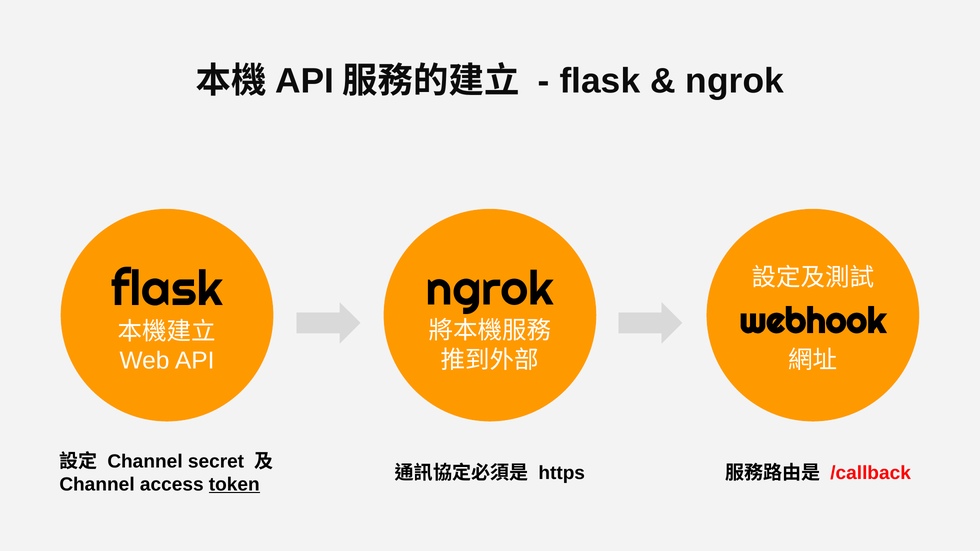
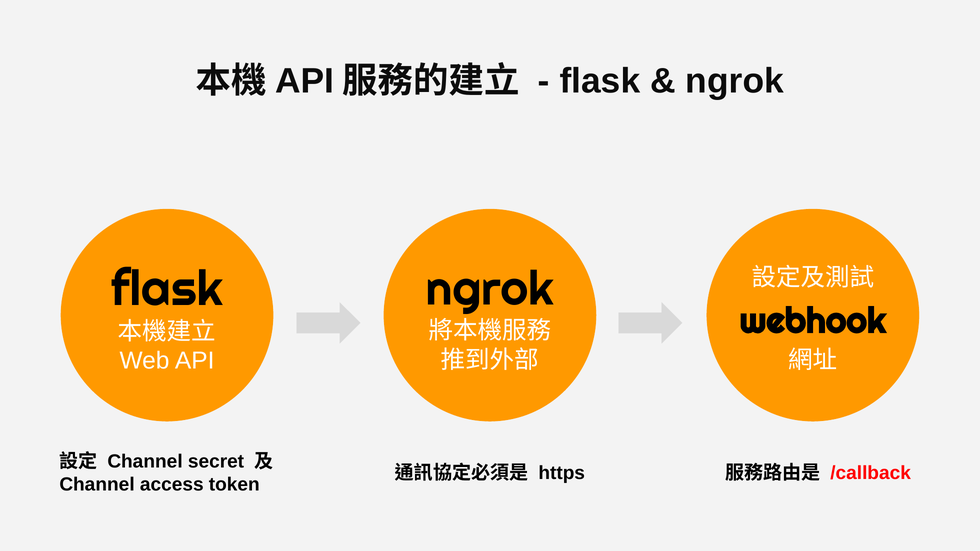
token underline: present -> none (234, 484)
